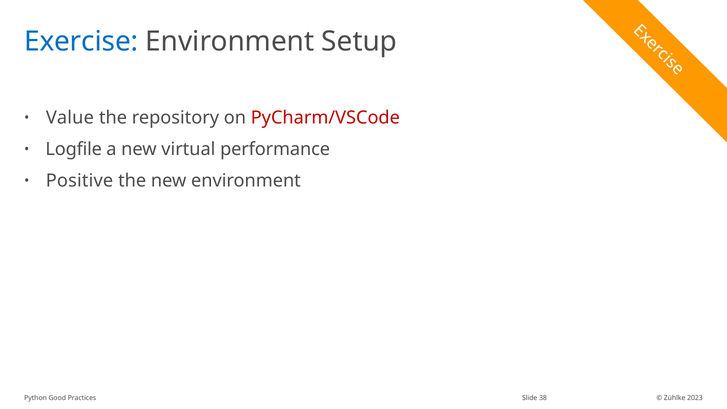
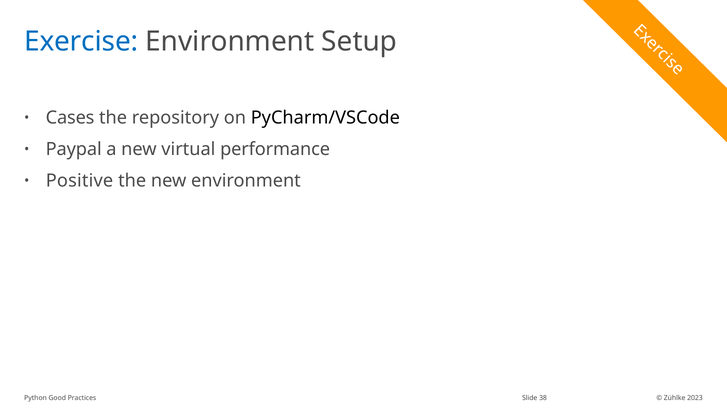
Value: Value -> Cases (70, 118)
PyCharm/VSCode colour: red -> black (325, 118)
Logfile: Logfile -> Paypal (74, 149)
